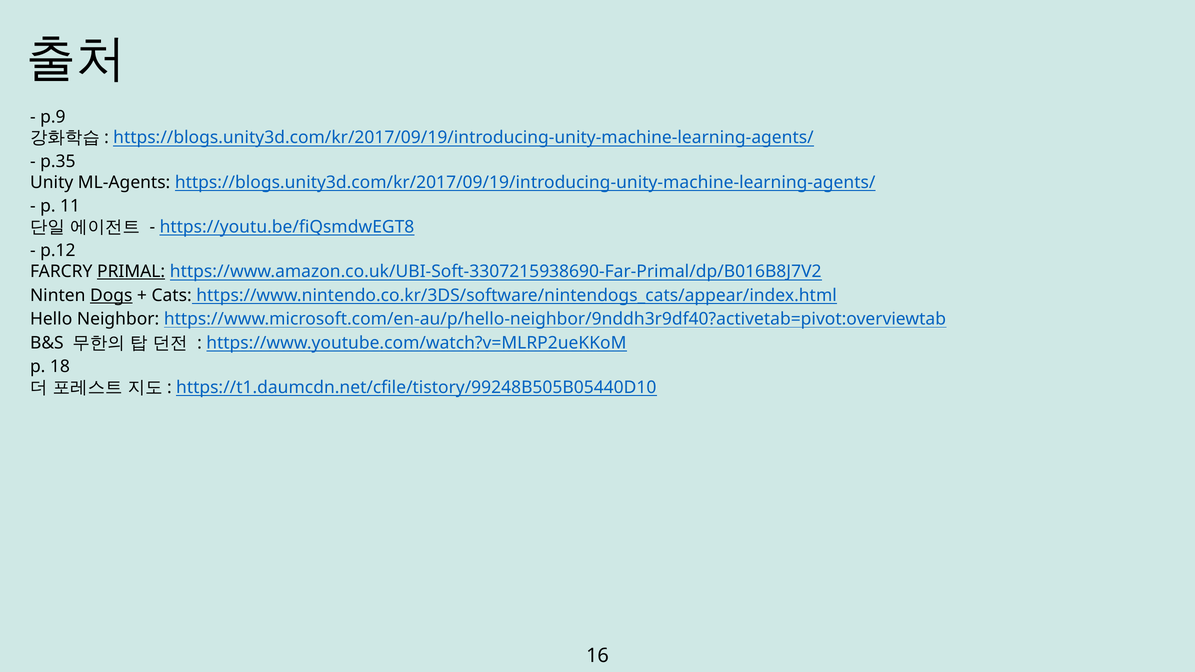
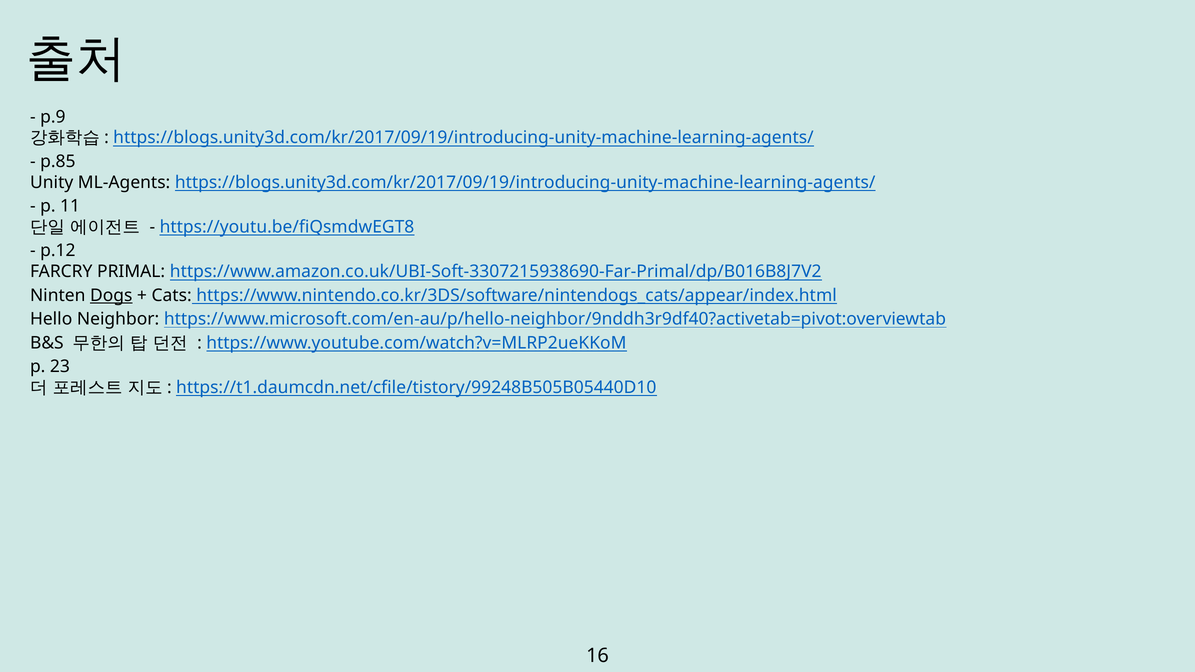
p.35: p.35 -> p.85 (58, 161)
PRIMAL underline: present -> none (131, 272)
18: 18 -> 23 (60, 367)
